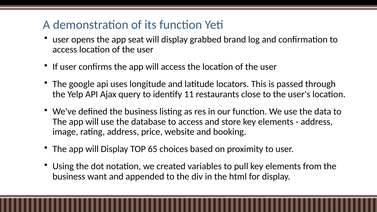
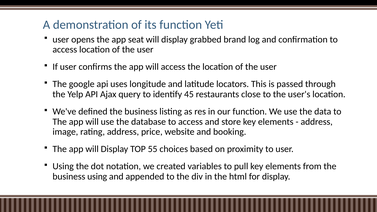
11: 11 -> 45 (189, 94)
65: 65 -> 55 (153, 149)
business want: want -> using (97, 177)
